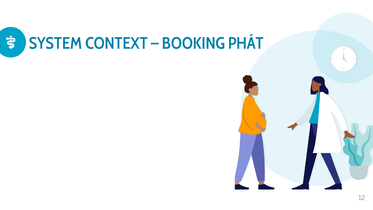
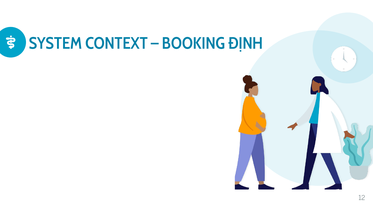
PHÁT: PHÁT -> ĐỊNH (246, 43)
